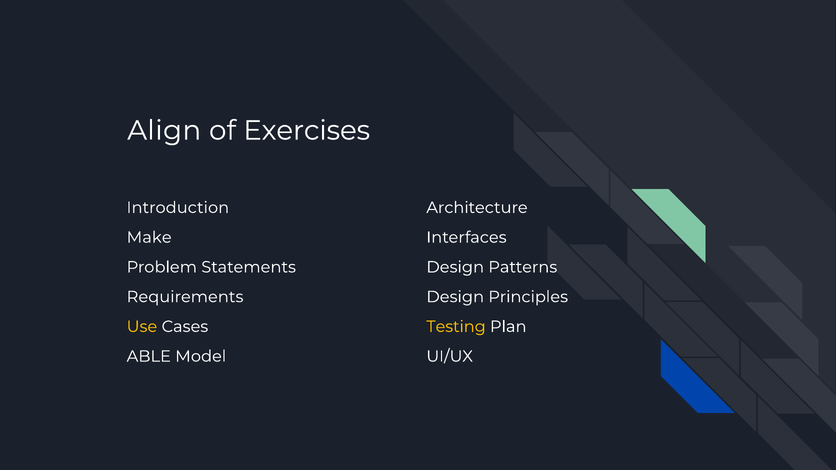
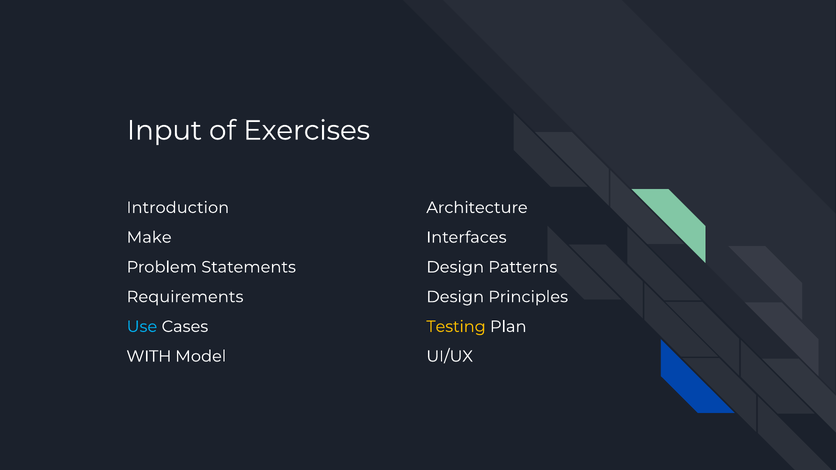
Align: Align -> Input (164, 131)
Use colour: yellow -> light blue (142, 327)
ABLE: ABLE -> WITH (149, 357)
